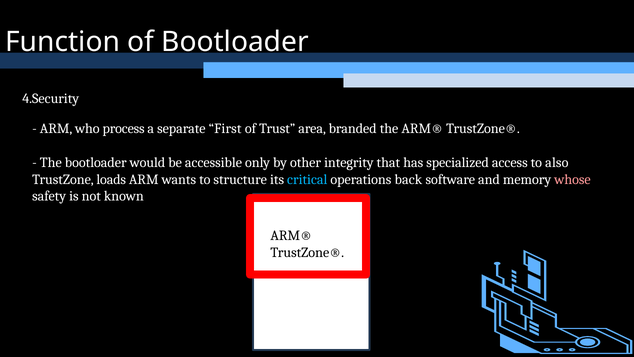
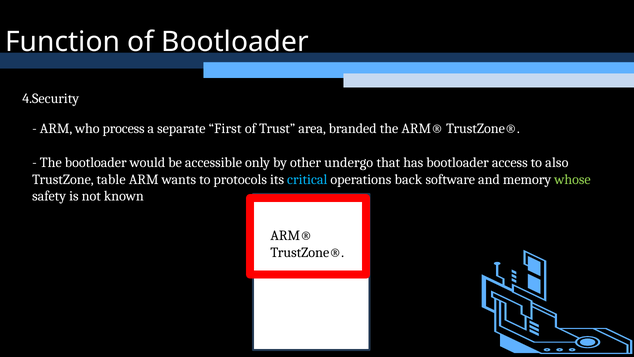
integrity: integrity -> undergo (349, 162)
has specialized: specialized -> bootloader (458, 162)
loads: loads -> table (111, 179)
structure: structure -> protocols (240, 179)
whose colour: pink -> light green (572, 179)
